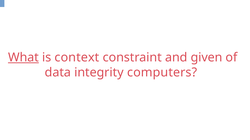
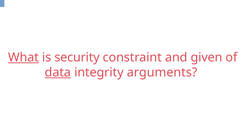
context: context -> security (77, 58)
data underline: none -> present (58, 73)
computers: computers -> arguments (162, 73)
